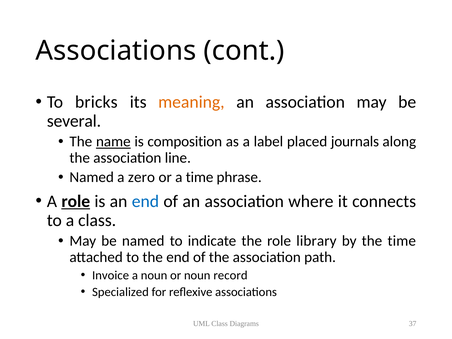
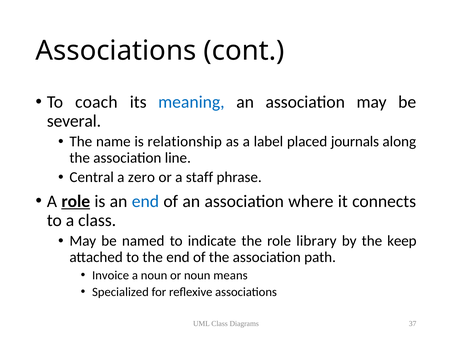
bricks: bricks -> coach (96, 102)
meaning colour: orange -> blue (191, 102)
name underline: present -> none (113, 142)
composition: composition -> relationship (185, 142)
Named: Named -> Central (92, 177)
a time: time -> staff (199, 177)
the time: time -> keep (402, 241)
record: record -> means (230, 275)
